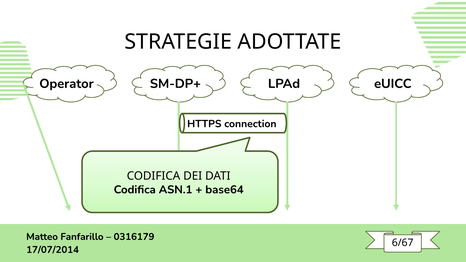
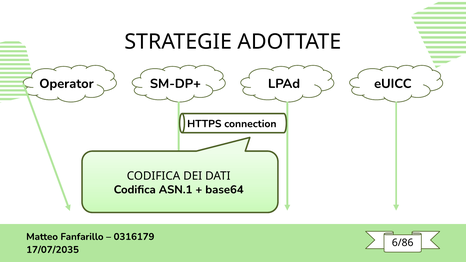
6/67: 6/67 -> 6/86 (403, 243)
17/07/2014: 17/07/2014 -> 17/07/2035 (53, 250)
